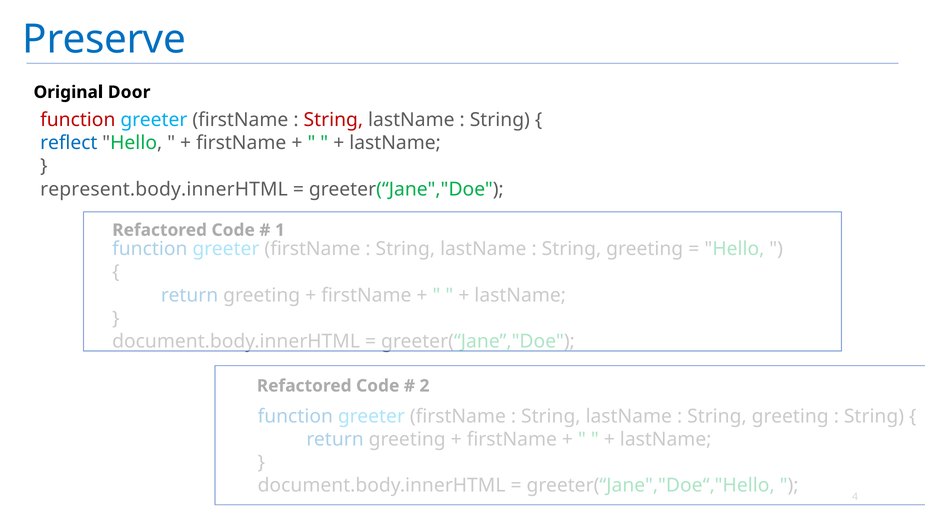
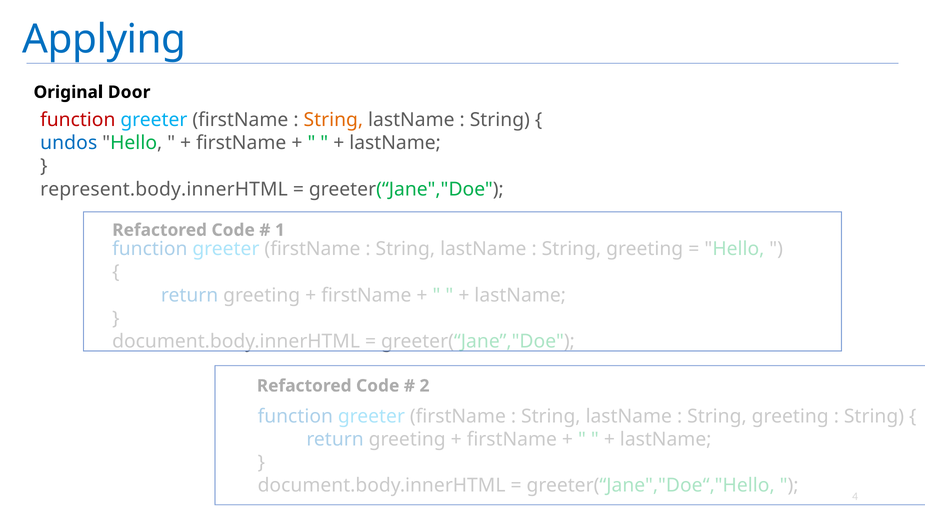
Preserve: Preserve -> Applying (104, 39)
String colour: red -> orange (333, 120)
reflect: reflect -> undos (69, 143)
